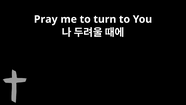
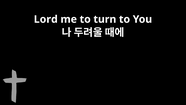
Pray: Pray -> Lord (46, 19)
